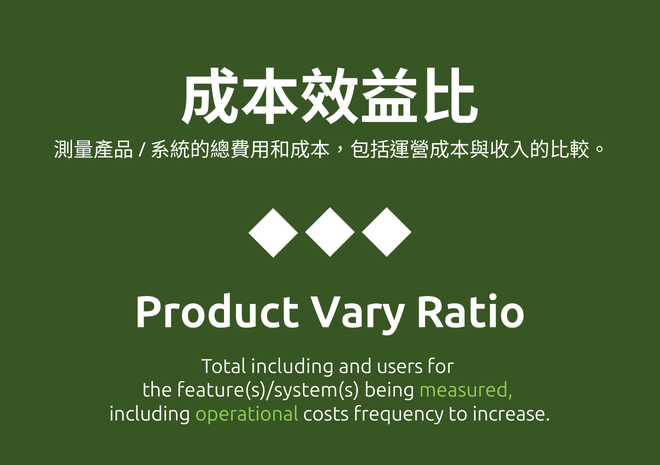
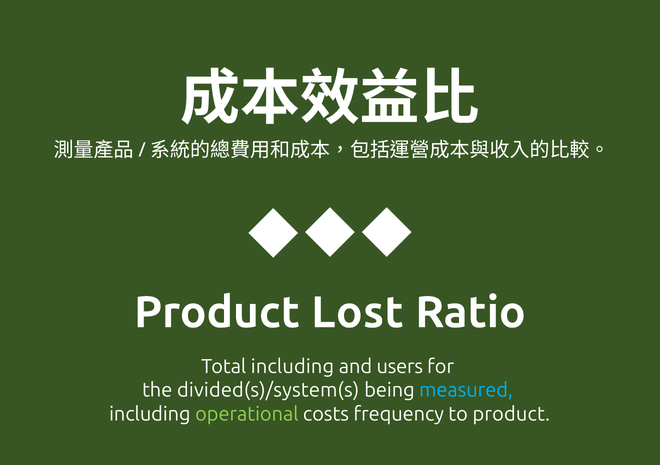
Vary: Vary -> Lost (357, 313)
feature(s)/system(s: feature(s)/system(s -> divided(s)/system(s (268, 391)
measured colour: light green -> light blue (466, 391)
to increase: increase -> product (511, 414)
